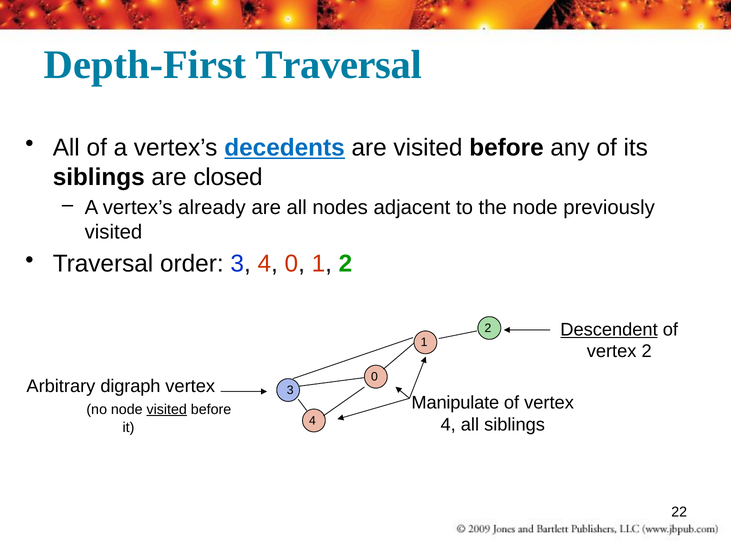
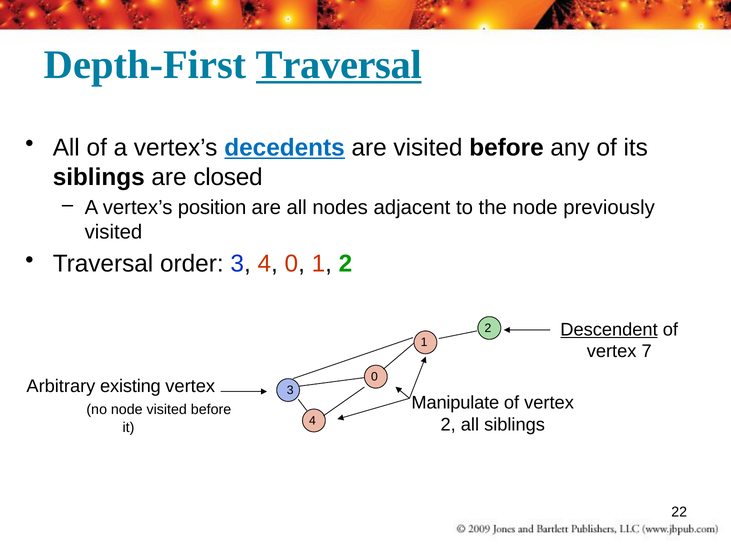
Traversal underline: none -> present (339, 65)
already: already -> position (212, 208)
vertex 2: 2 -> 7 (647, 352)
digraph: digraph -> existing (130, 386)
visited underline: present -> none (167, 410)
4: 4 -> 2 (448, 425)
